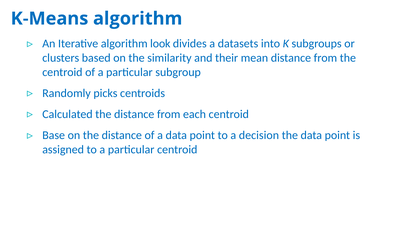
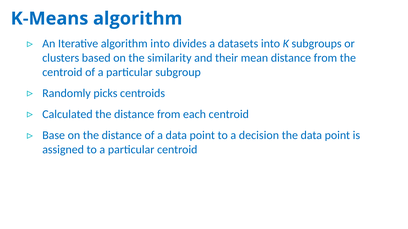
algorithm look: look -> into (160, 44)
